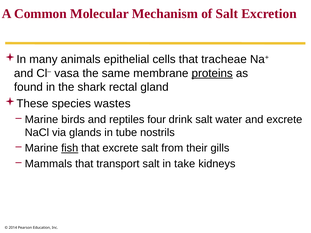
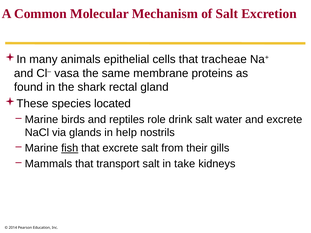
proteins underline: present -> none (212, 73)
wastes: wastes -> located (112, 104)
four: four -> role (157, 120)
tube: tube -> help (126, 133)
